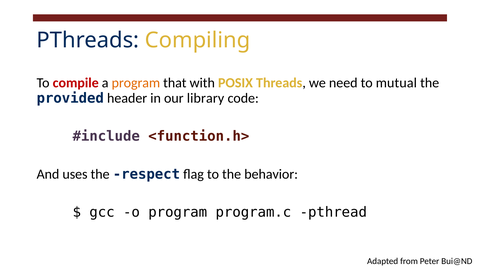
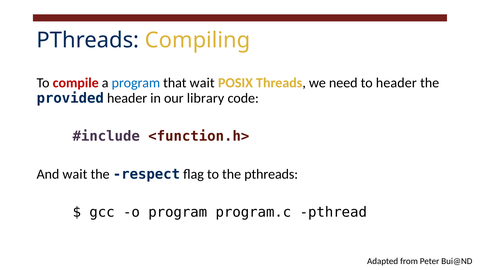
program colour: orange -> blue (136, 83)
that with: with -> wait (202, 83)
to mutual: mutual -> header (396, 83)
And uses: uses -> wait (75, 174)
the behavior: behavior -> pthreads (271, 174)
